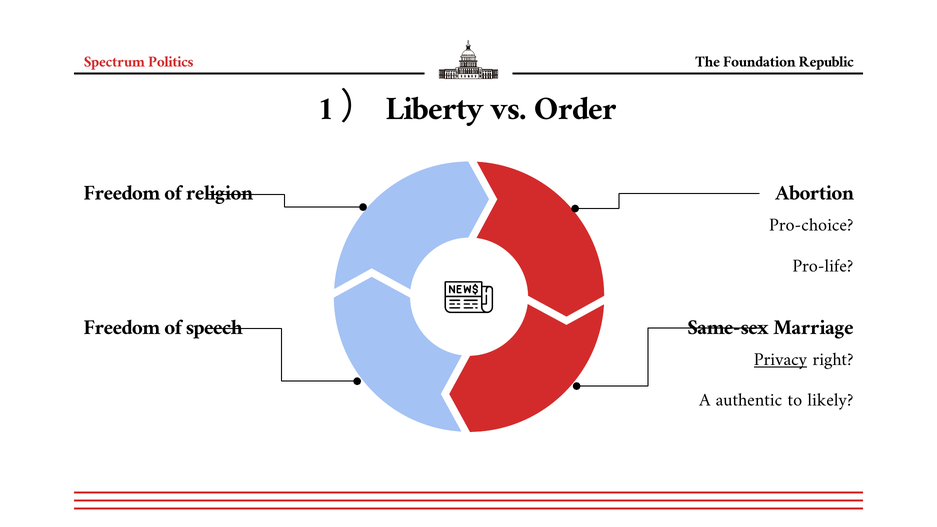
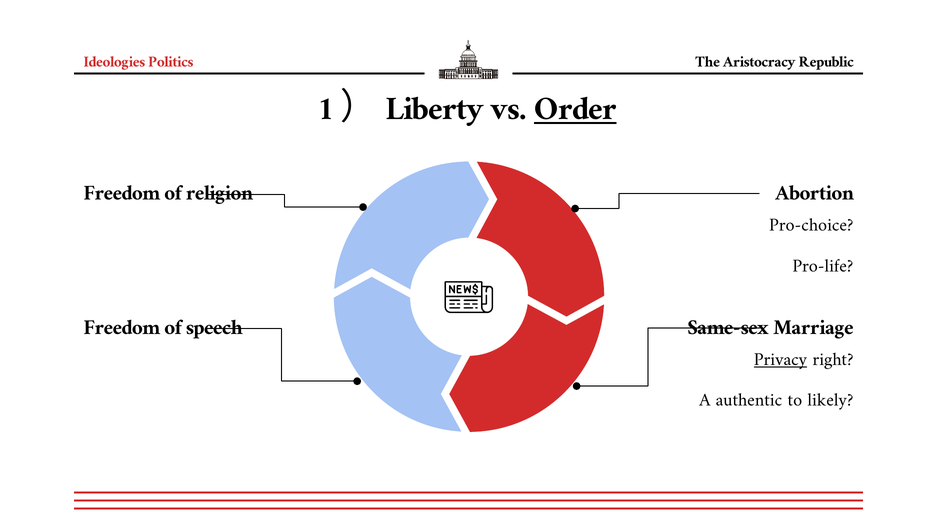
Spectrum: Spectrum -> Ideologies (114, 61)
Foundation: Foundation -> Aristocracy (759, 61)
Order underline: none -> present (575, 107)
